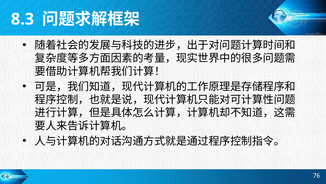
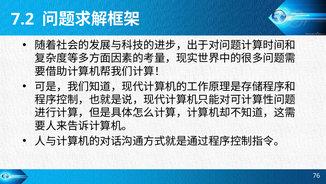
8.3: 8.3 -> 7.2 (22, 19)
